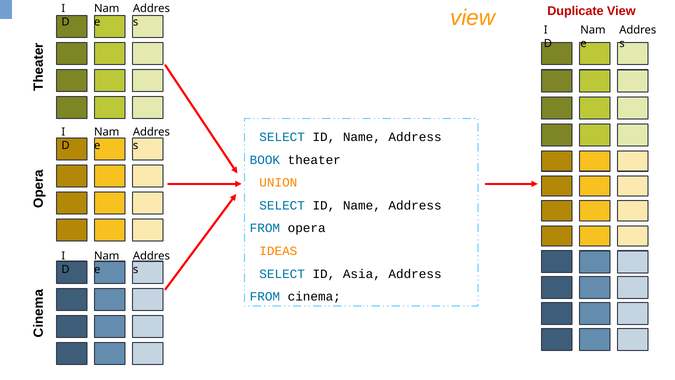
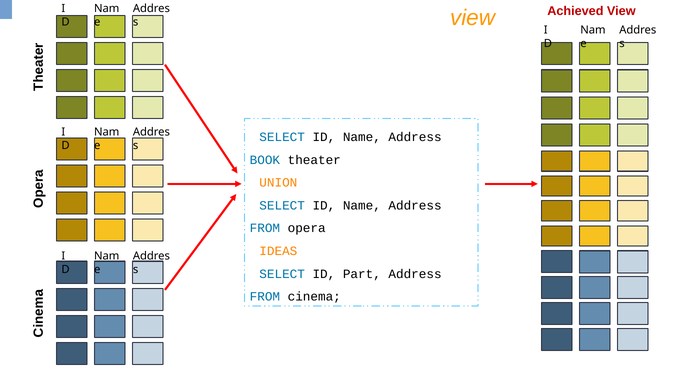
Duplicate: Duplicate -> Achieved (575, 11)
Asia: Asia -> Part (362, 274)
